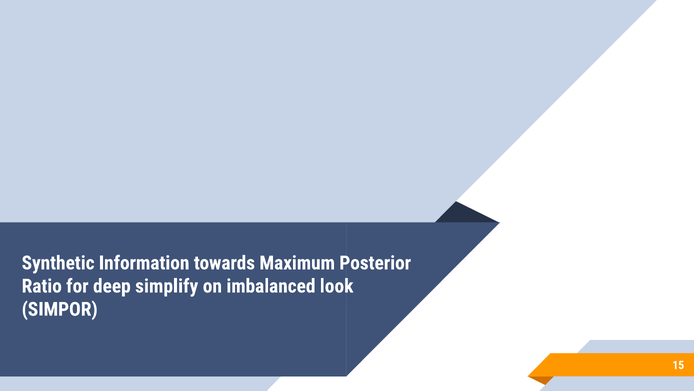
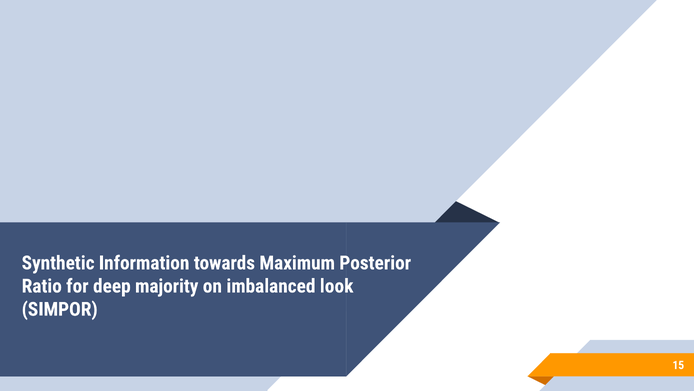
simplify: simplify -> majority (167, 286)
